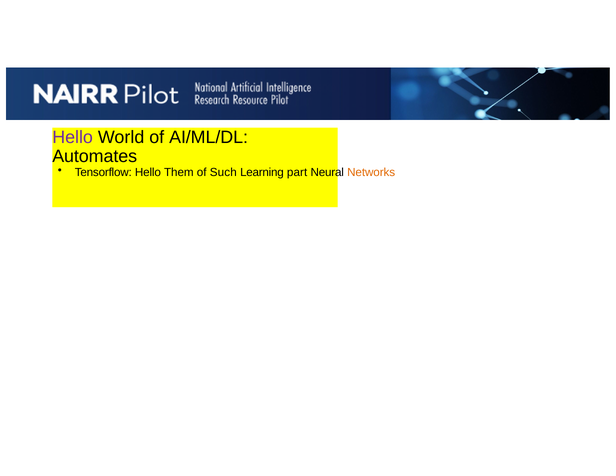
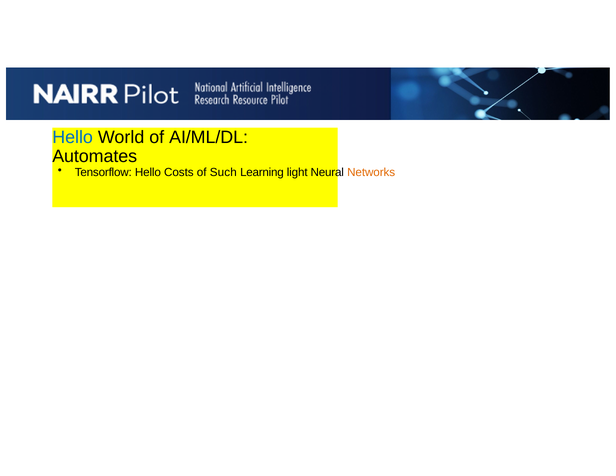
Hello colour: purple -> blue (73, 137)
Them: Them -> Costs (179, 172)
part: part -> light (297, 172)
